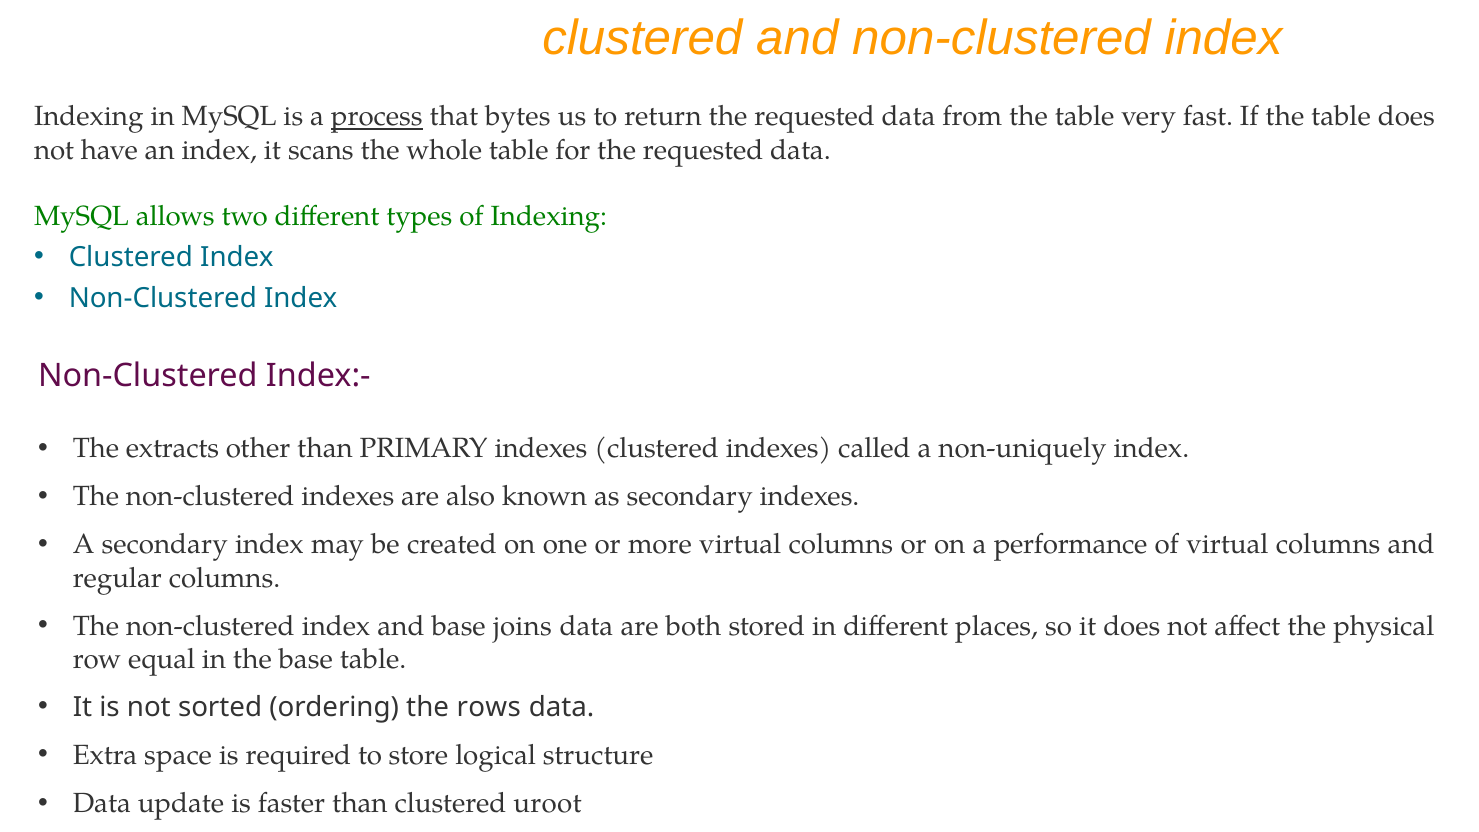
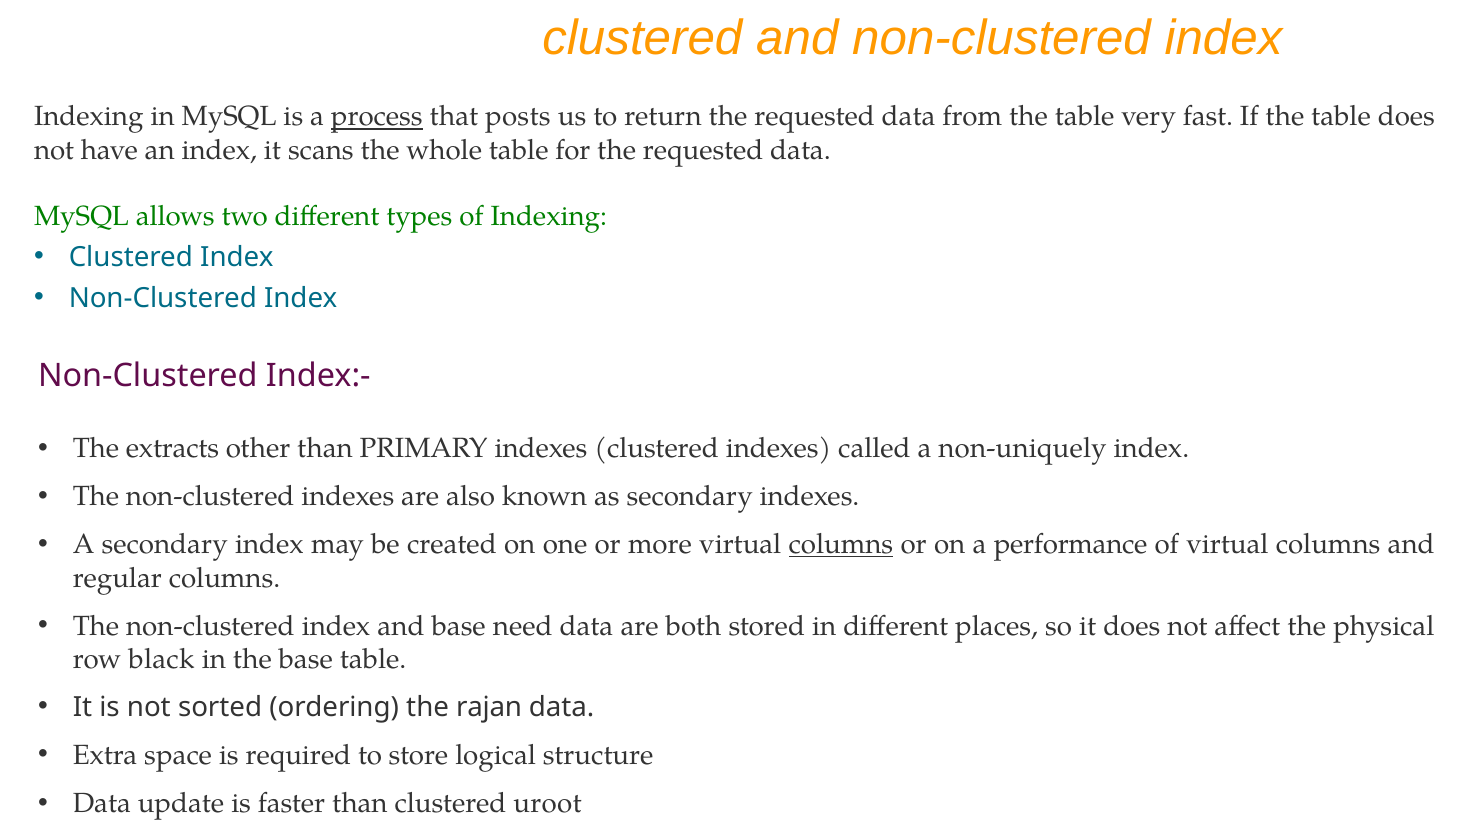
bytes: bytes -> posts (518, 117)
columns underline: none -> present (841, 545)
joins: joins -> need (523, 626)
equal: equal -> black (161, 659)
rows: rows -> rajan (489, 707)
